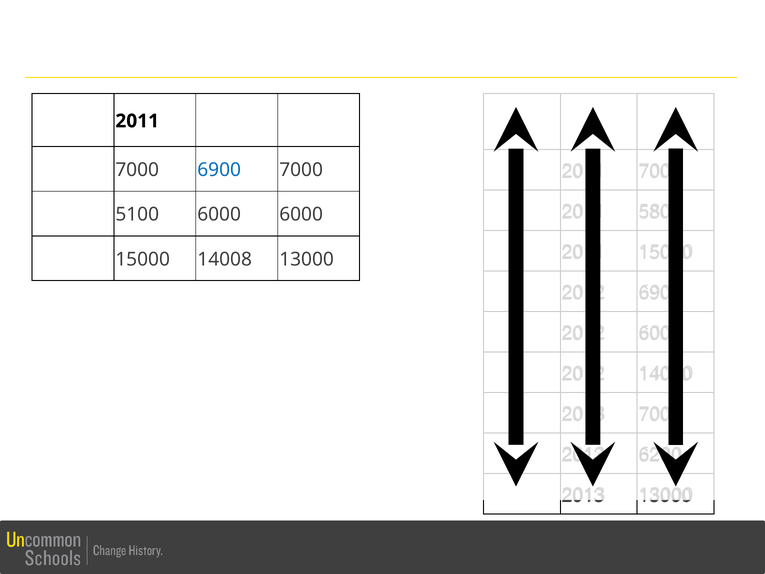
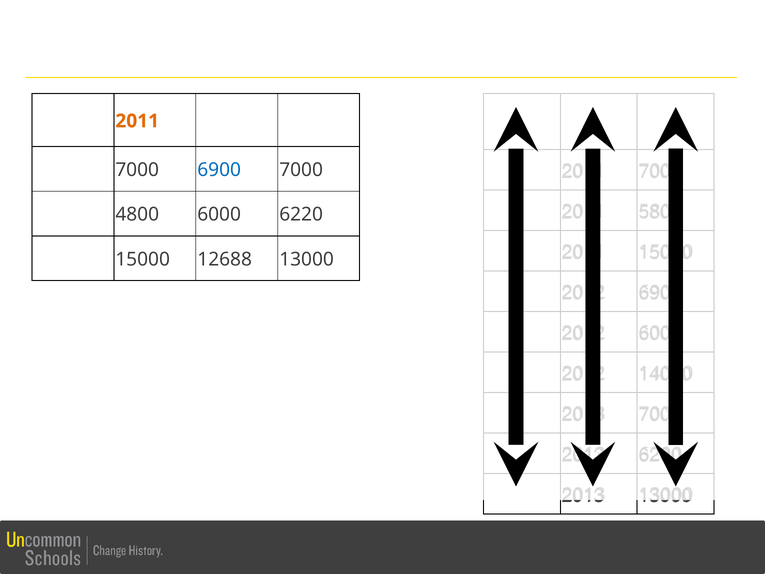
2011 colour: black -> orange (137, 121)
5100: 5100 -> 4800 (137, 215)
6000 6000: 6000 -> 6220 (301, 215)
14008: 14008 -> 12688 (225, 259)
